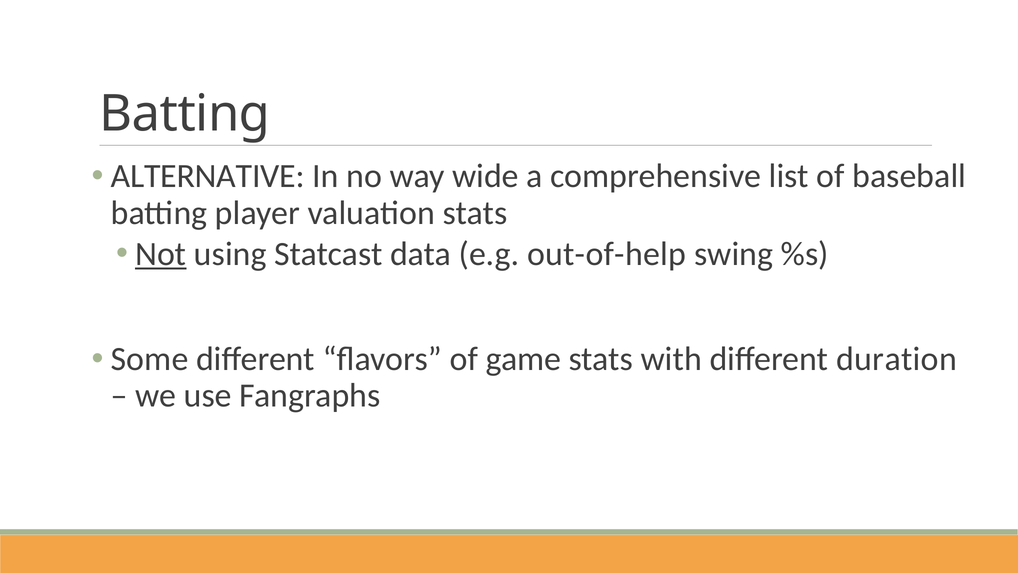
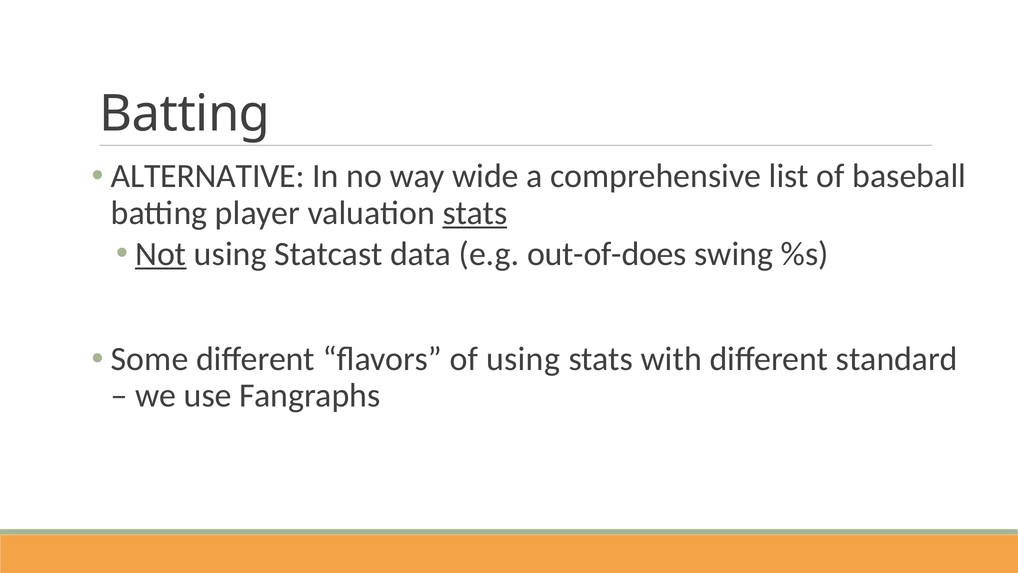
stats underline: none -> present (475, 213)
out-of-help: out-of-help -> out-of-does (607, 254)
of game: game -> using (523, 359)
duration: duration -> standard (897, 359)
